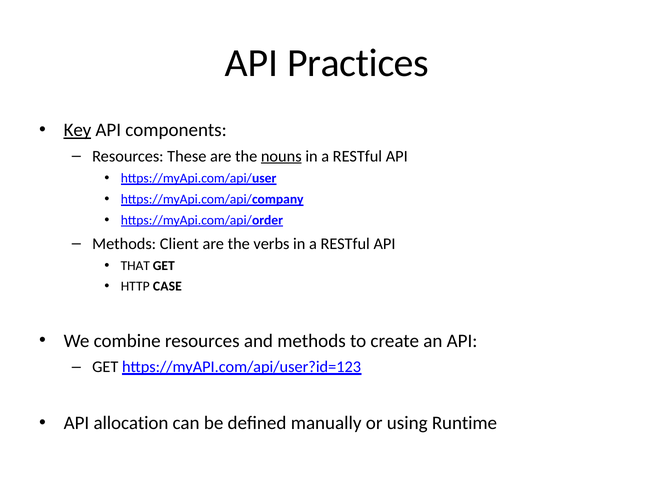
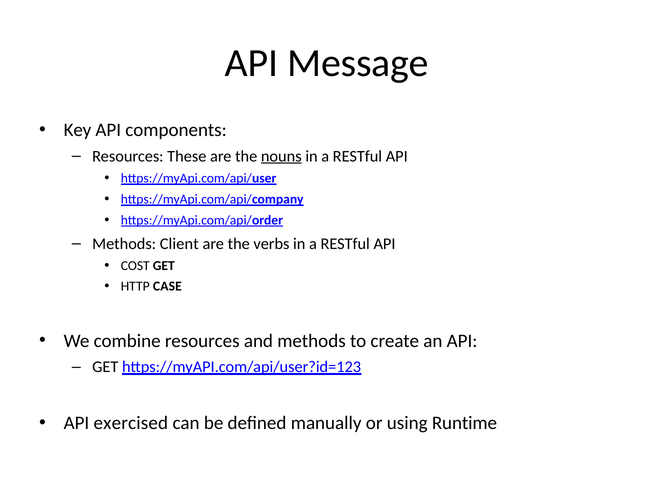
Practices: Practices -> Message (358, 63)
Key underline: present -> none (77, 130)
THAT: THAT -> COST (135, 266)
allocation: allocation -> exercised (131, 424)
